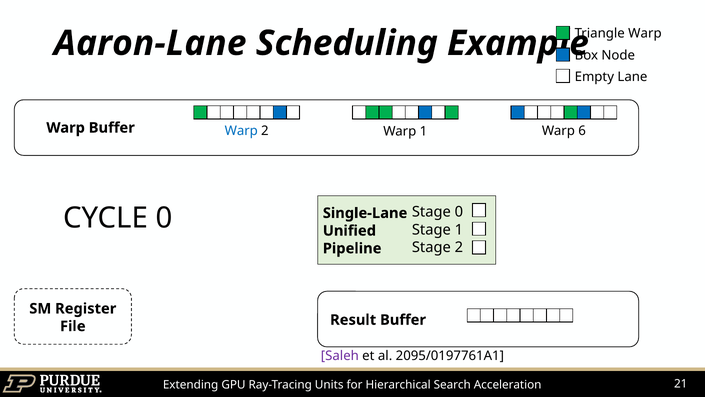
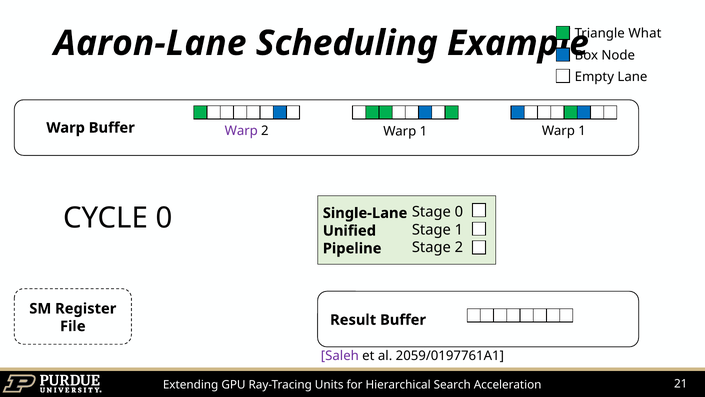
Triangle Warp: Warp -> What (645, 34)
Warp colour: blue -> purple (241, 131)
1 Warp 6: 6 -> 1 (582, 131)
2095/0197761A1: 2095/0197761A1 -> 2059/0197761A1 (450, 355)
